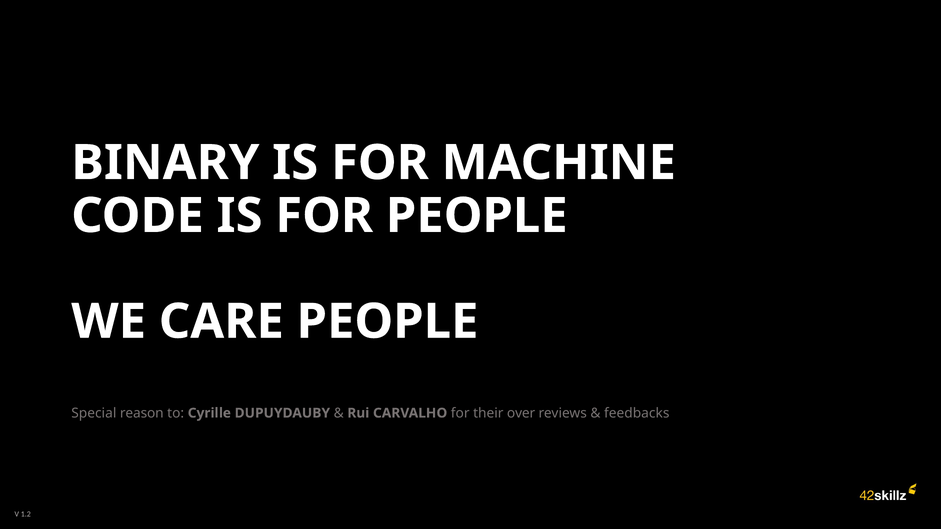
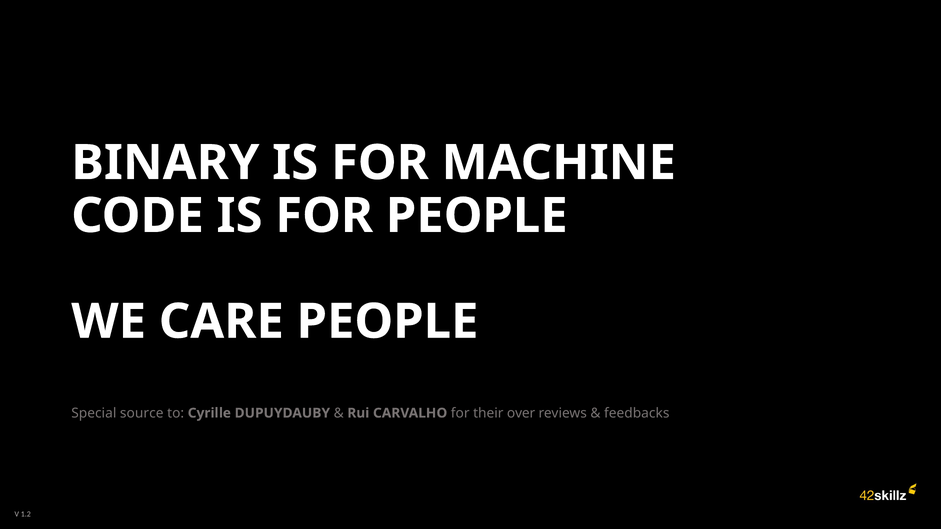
reason: reason -> source (142, 413)
